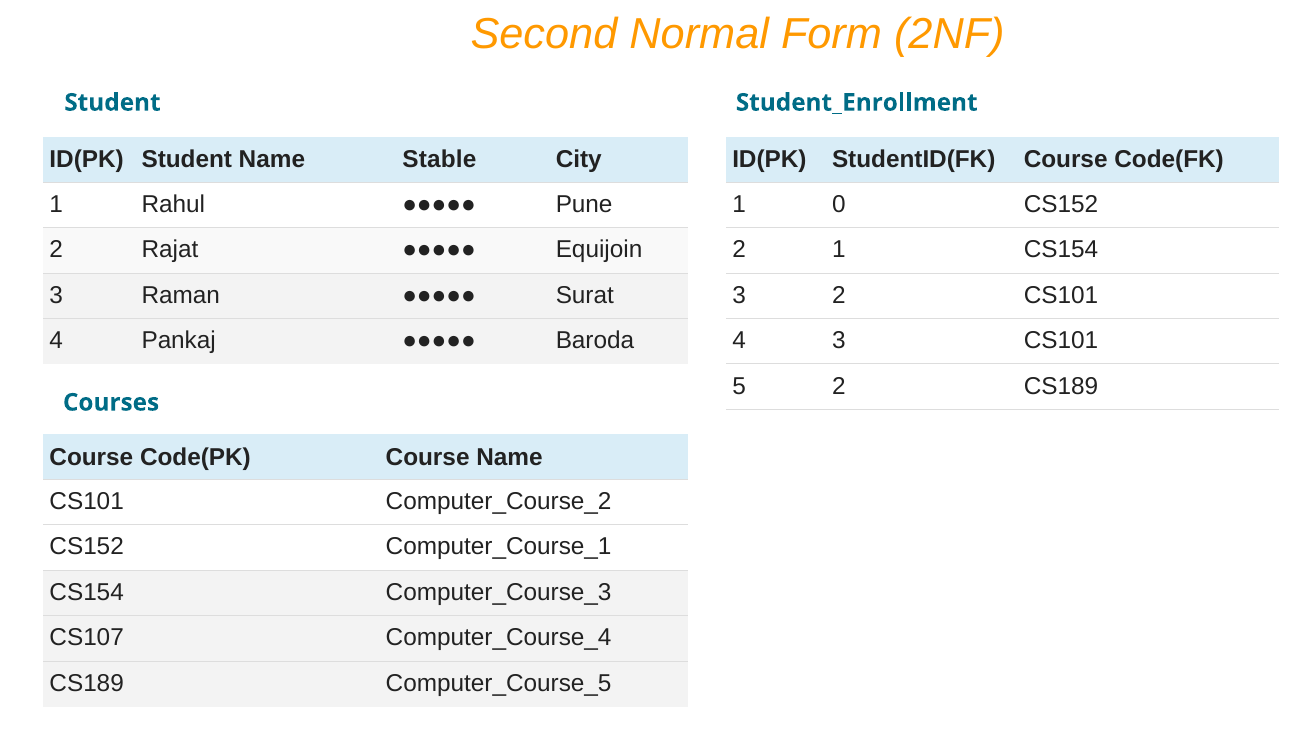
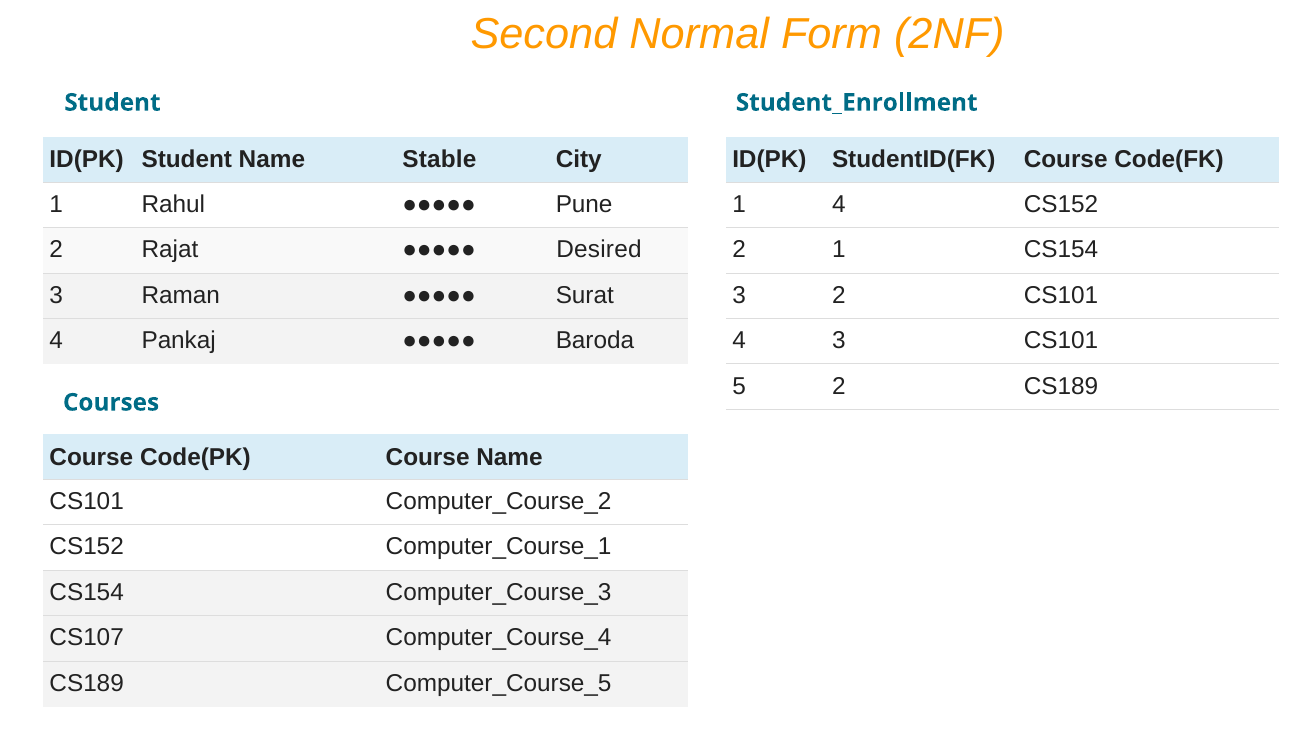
1 0: 0 -> 4 (839, 204)
Equijoin: Equijoin -> Desired (599, 250)
